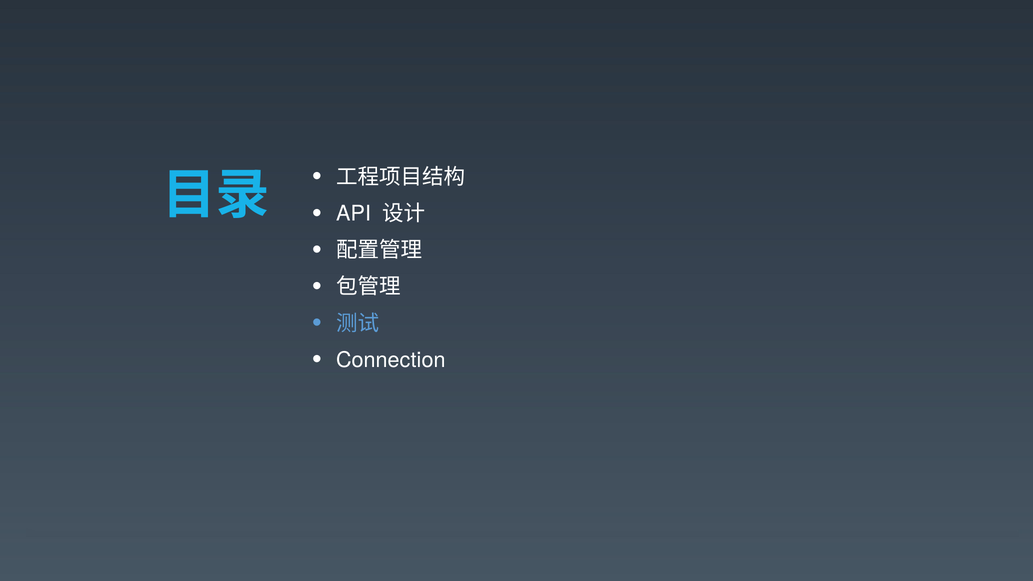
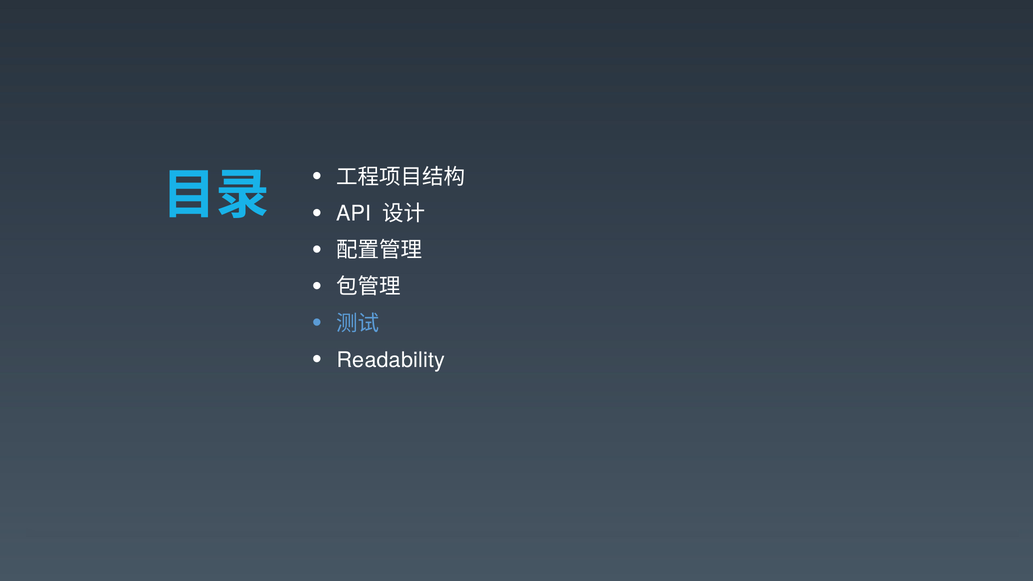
Connection: Connection -> Readability (391, 360)
